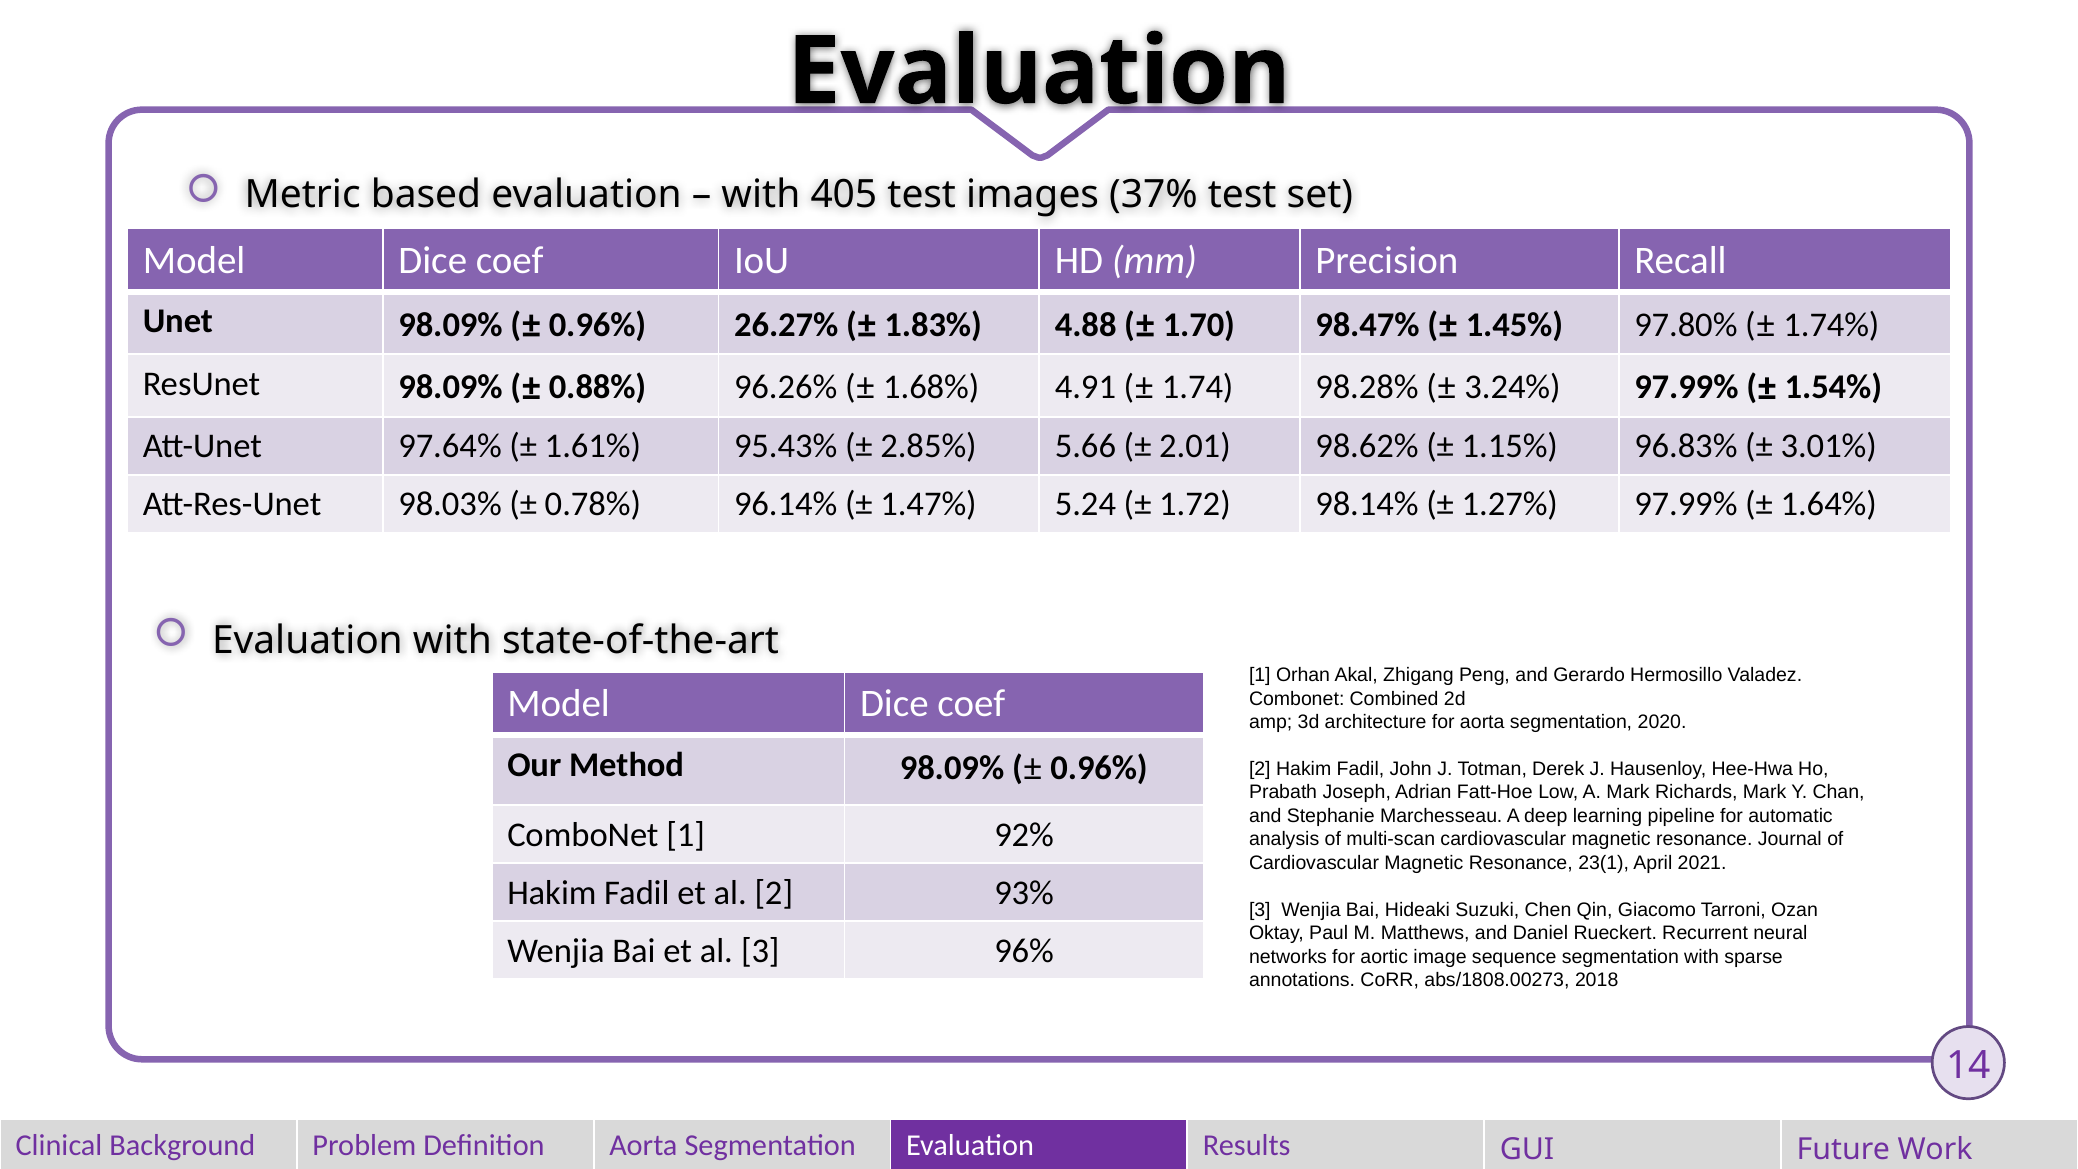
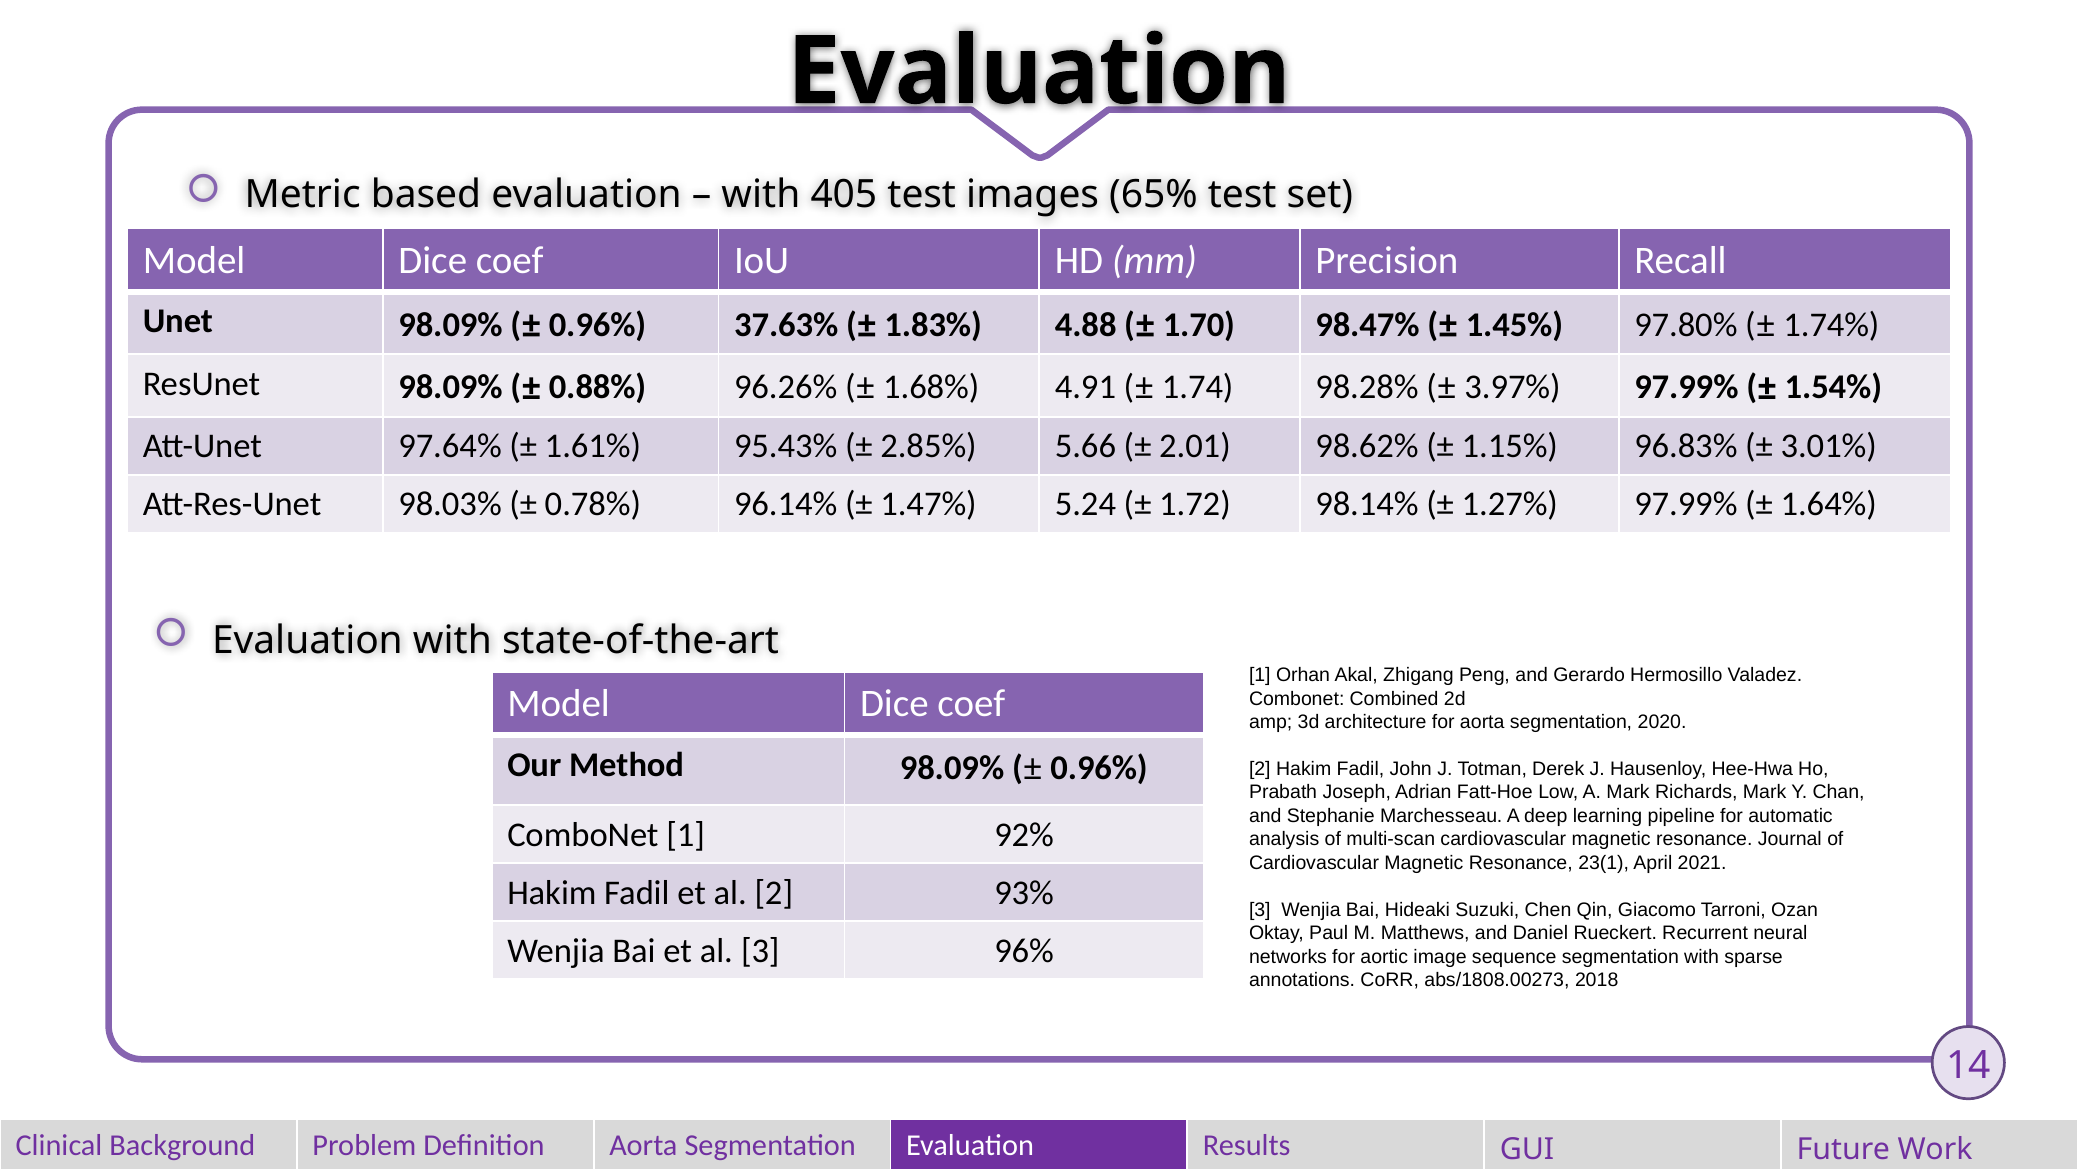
37%: 37% -> 65% (1153, 195)
26.27%: 26.27% -> 37.63% (786, 325)
3.24%: 3.24% -> 3.97% (1513, 388)
